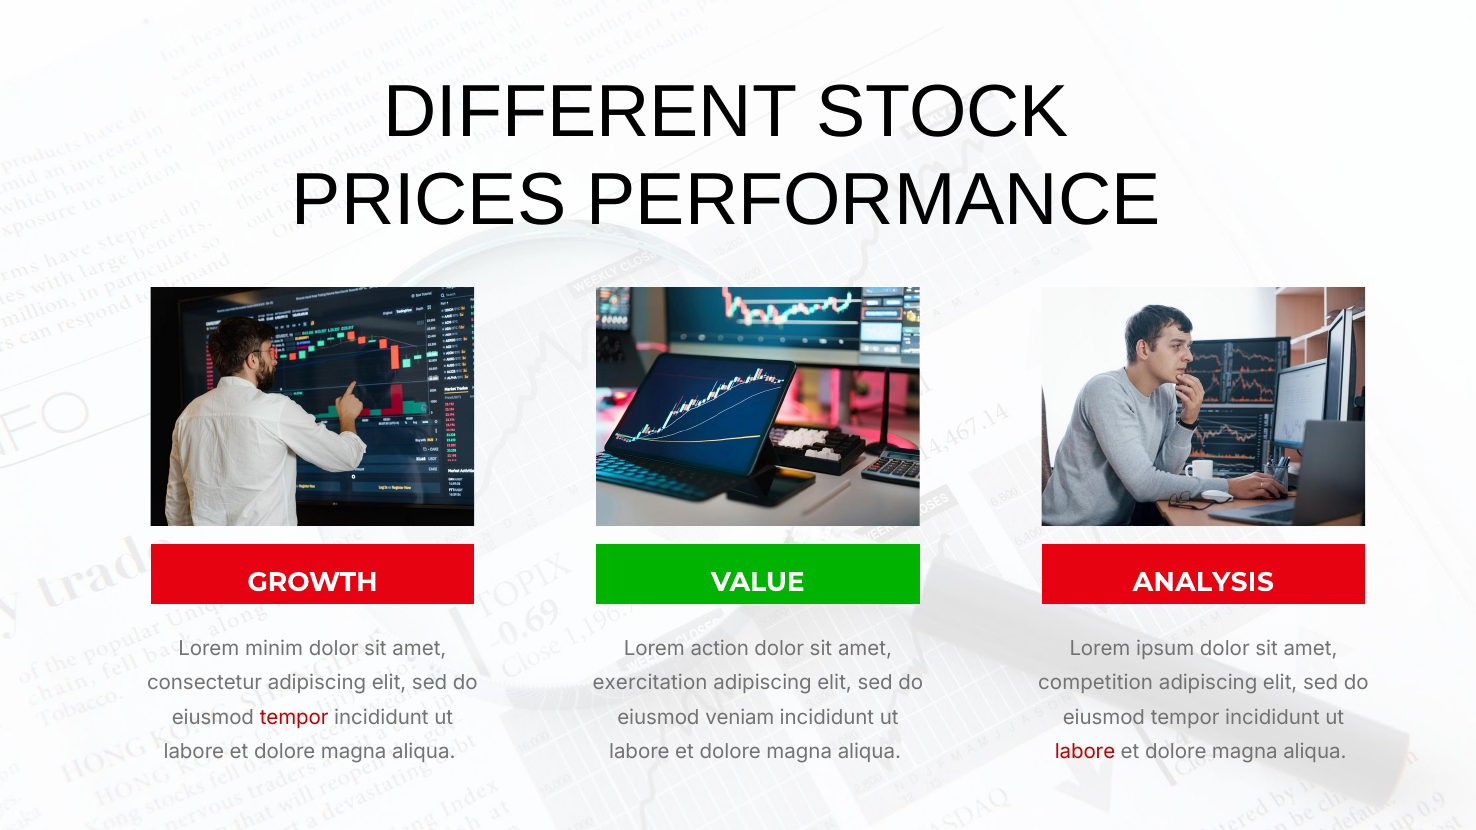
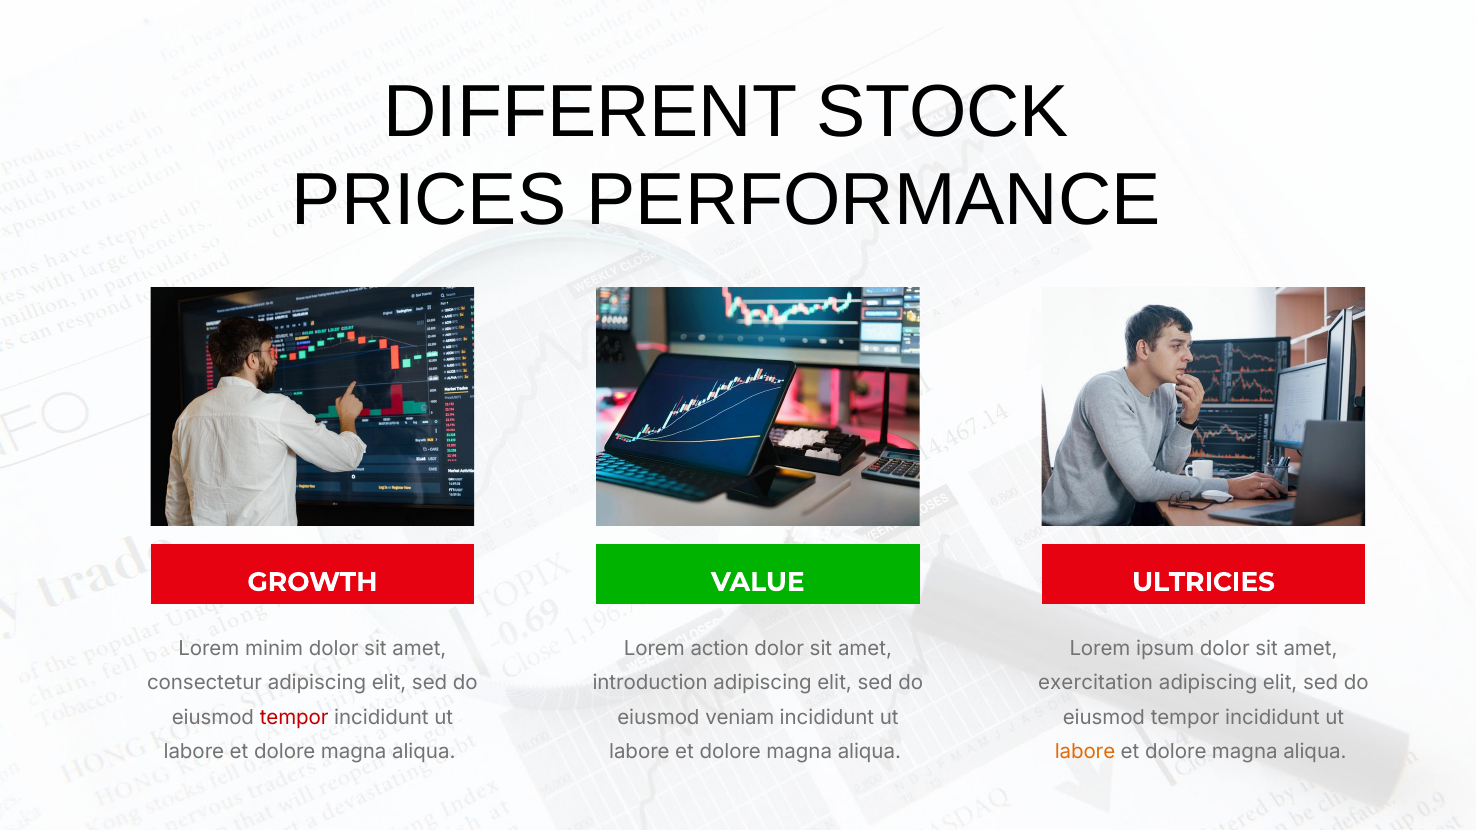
ANALYSIS: ANALYSIS -> ULTRICIES (1204, 582)
exercitation: exercitation -> introduction (650, 683)
competition: competition -> exercitation (1096, 683)
labore colour: red -> orange (1085, 752)
